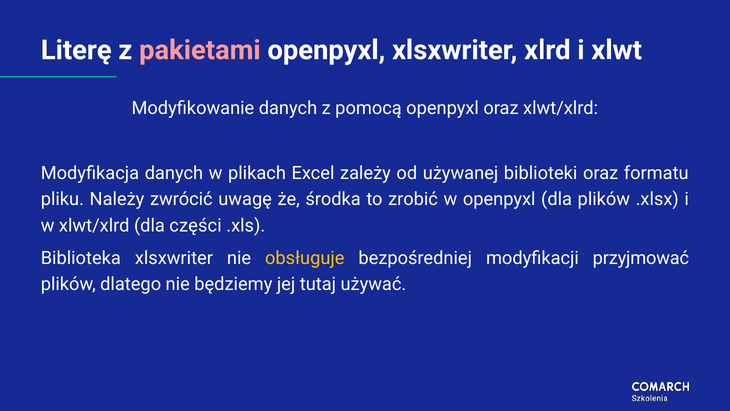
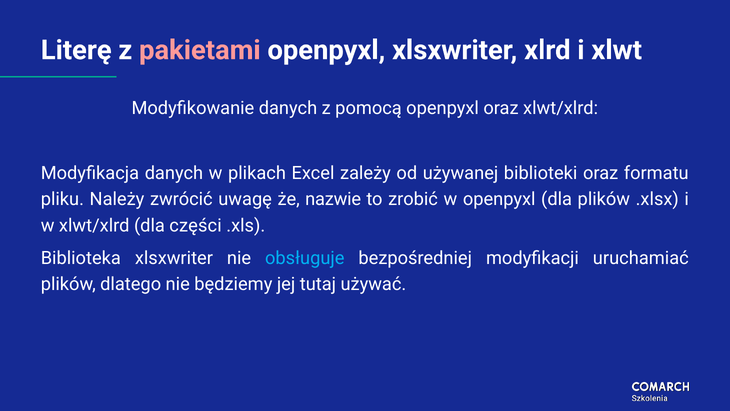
środka: środka -> nazwie (333, 199)
obsługuje colour: yellow -> light blue (305, 258)
przyjmować: przyjmować -> uruchamiać (641, 258)
